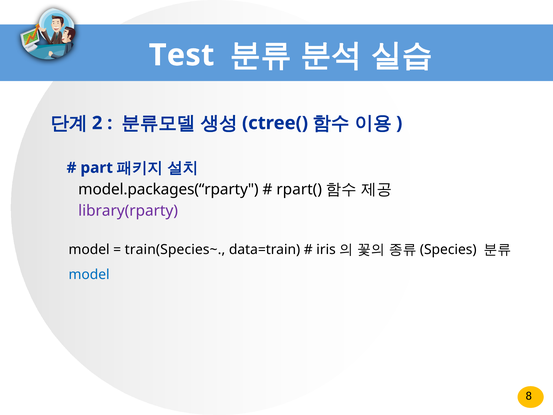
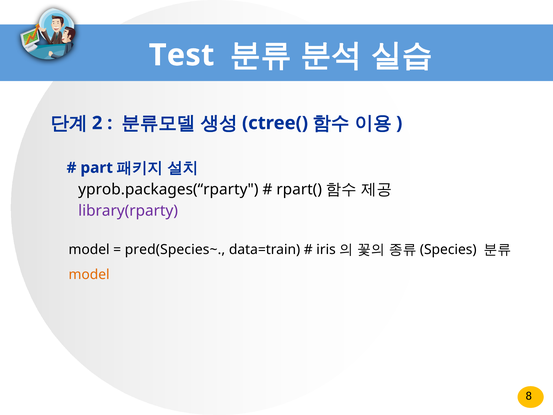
model.packages(“rparty: model.packages(“rparty -> yprob.packages(“rparty (168, 189)
train(Species~: train(Species~ -> pred(Species~ (175, 249)
model colour: blue -> orange (89, 274)
